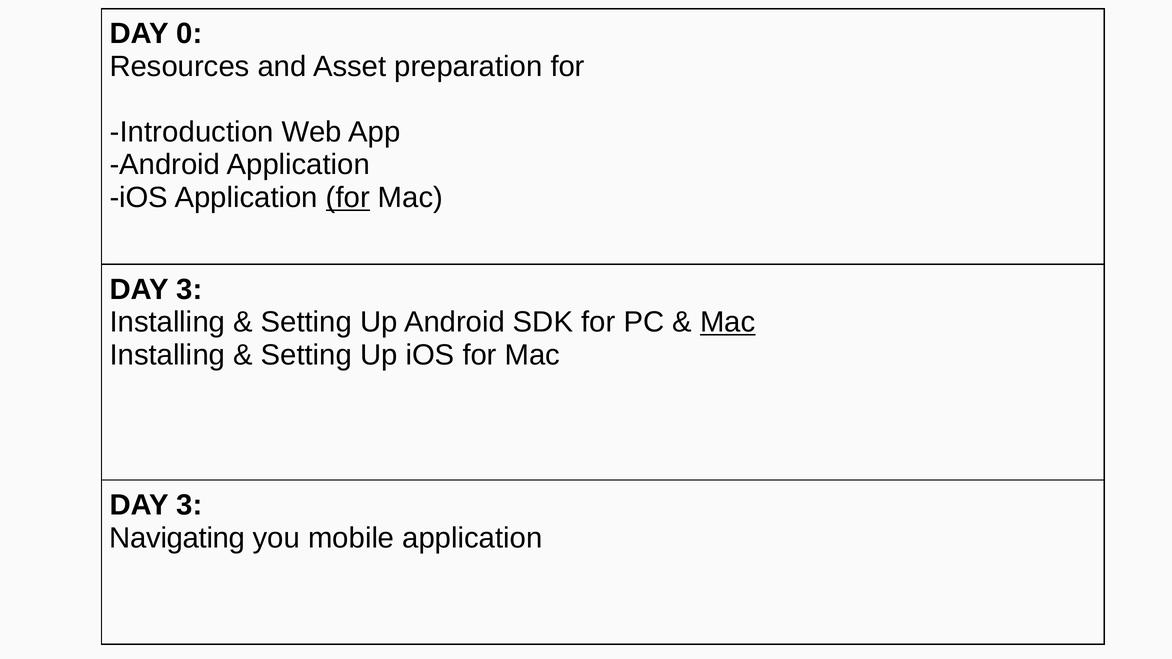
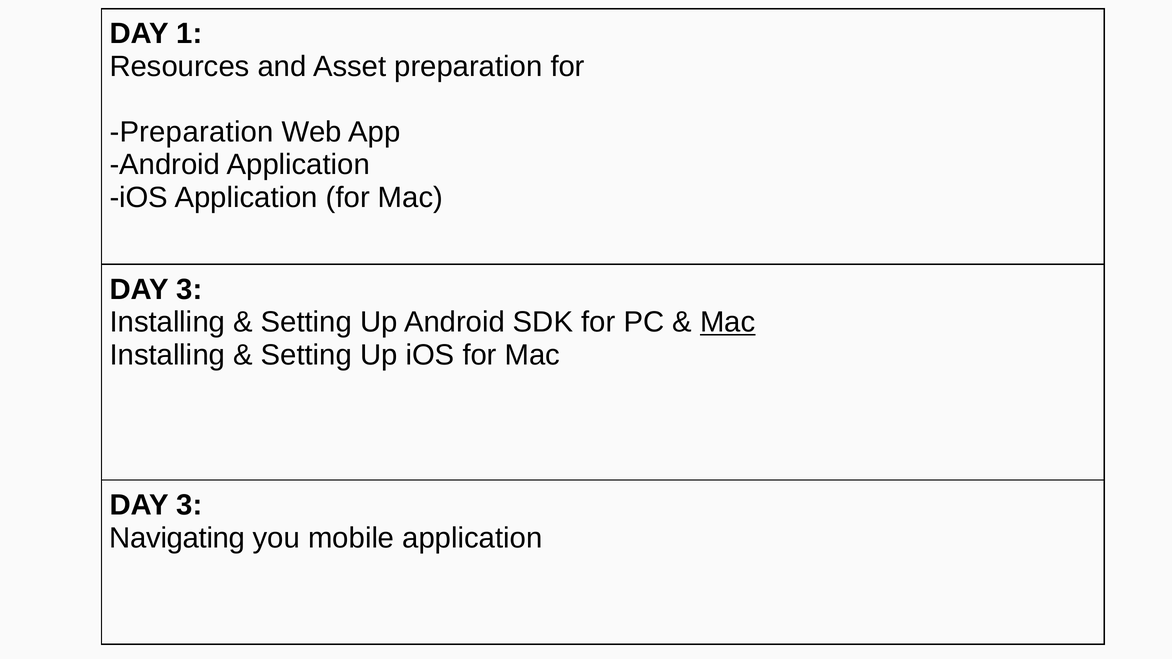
0: 0 -> 1 (189, 34)
Introduction: Introduction -> Preparation (192, 132)
for underline: present -> none (348, 198)
